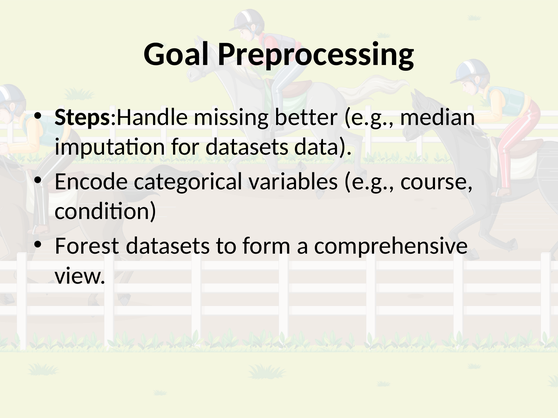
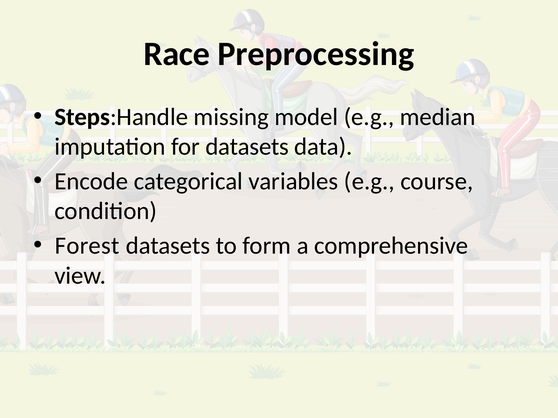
Goal: Goal -> Race (177, 54)
better: better -> model (306, 117)
